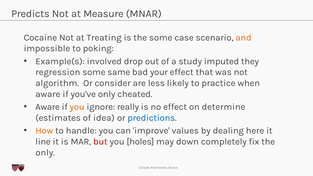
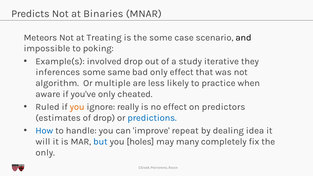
Measure: Measure -> Binaries (103, 14)
Cocaine: Cocaine -> Meteors (40, 38)
and colour: orange -> black (243, 38)
imputed: imputed -> iterative (221, 61)
regression: regression -> inferences (58, 72)
bad your: your -> only (159, 72)
consider: consider -> multiple (113, 83)
Aware: Aware -> Ruled (47, 107)
determine: determine -> predictors (224, 107)
of idea: idea -> drop (104, 118)
How colour: orange -> blue (44, 131)
values: values -> repeat (185, 131)
here: here -> idea (255, 131)
line: line -> will (43, 142)
but colour: red -> blue (100, 142)
down: down -> many (187, 142)
